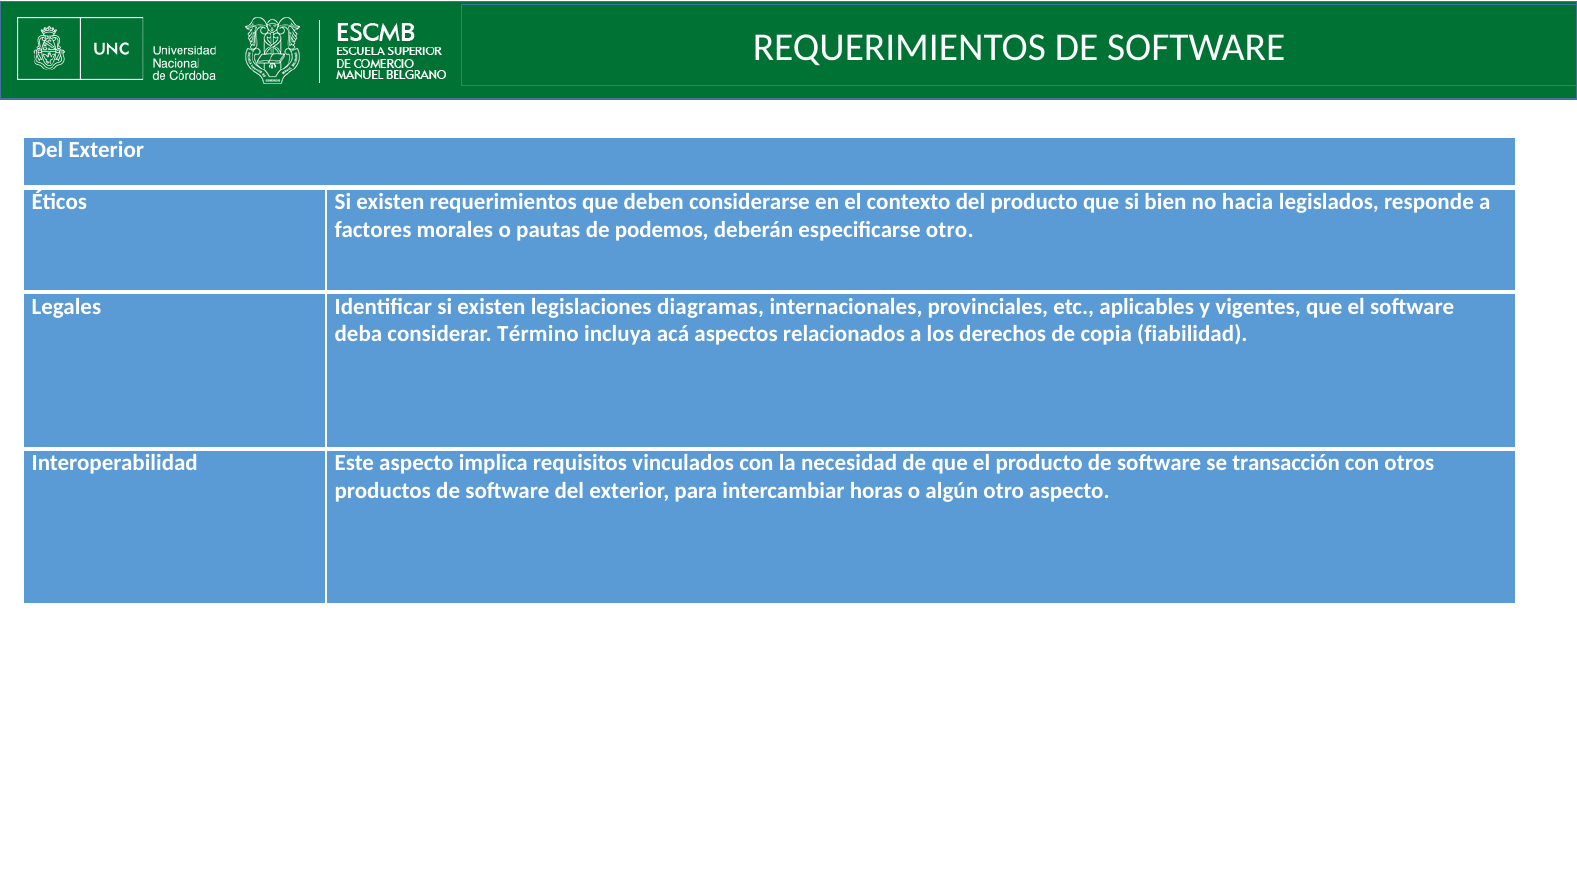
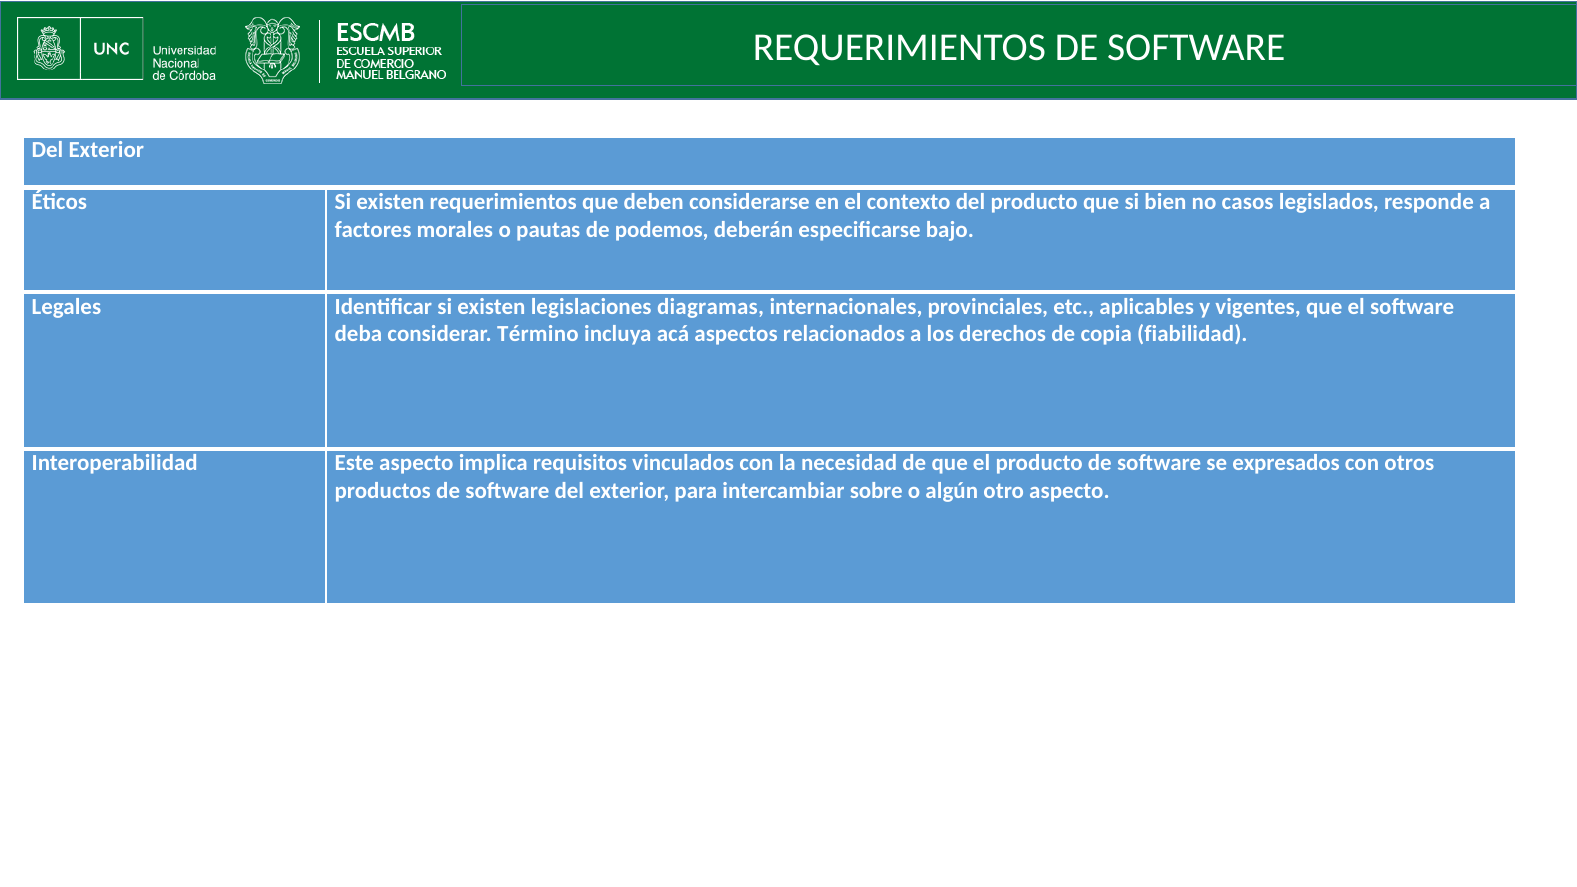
hacia: hacia -> casos (1248, 202)
especificarse otro: otro -> bajo (950, 230)
transacción: transacción -> expresados (1286, 463)
horas: horas -> sobre (876, 491)
